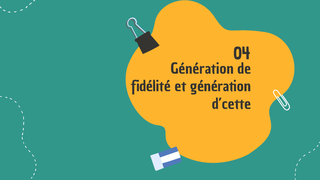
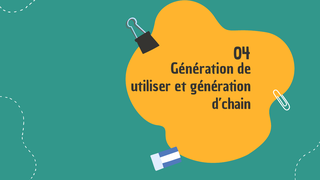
fidélité: fidélité -> utiliser (151, 86)
d’cette: d’cette -> d’chain (232, 104)
